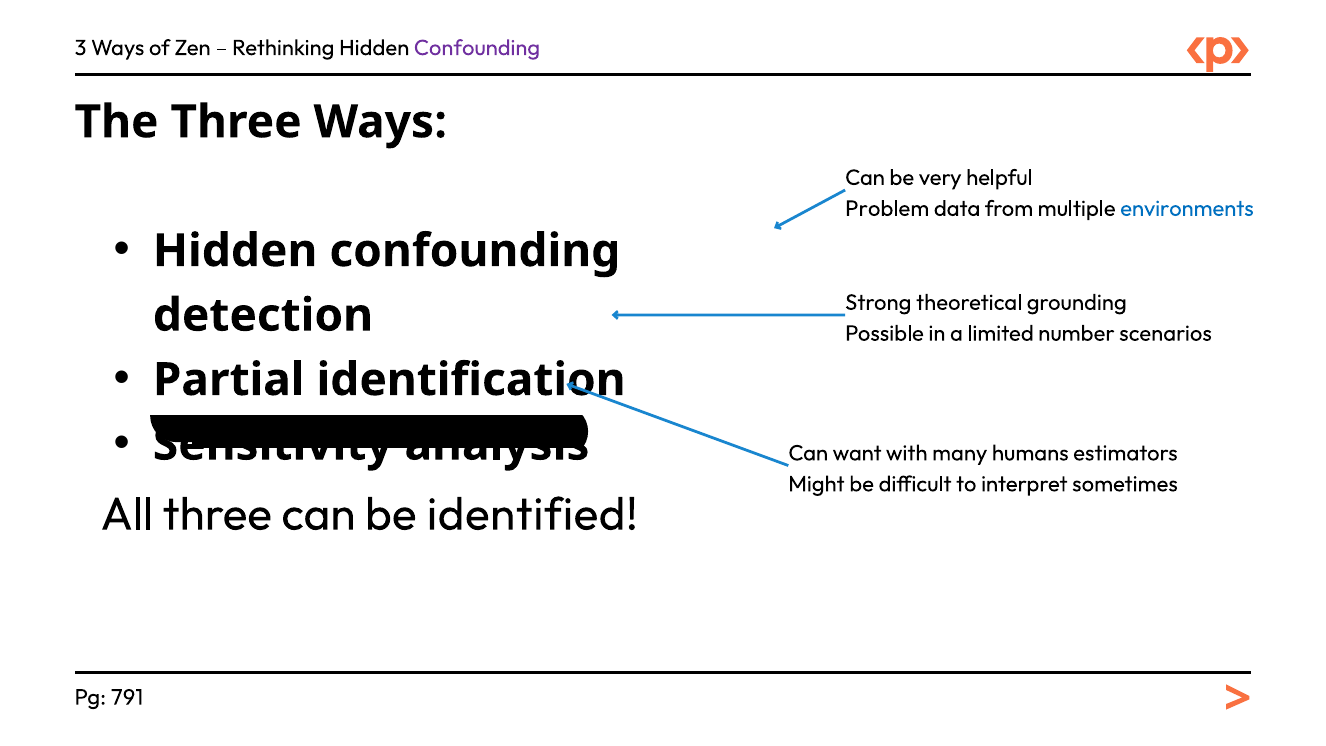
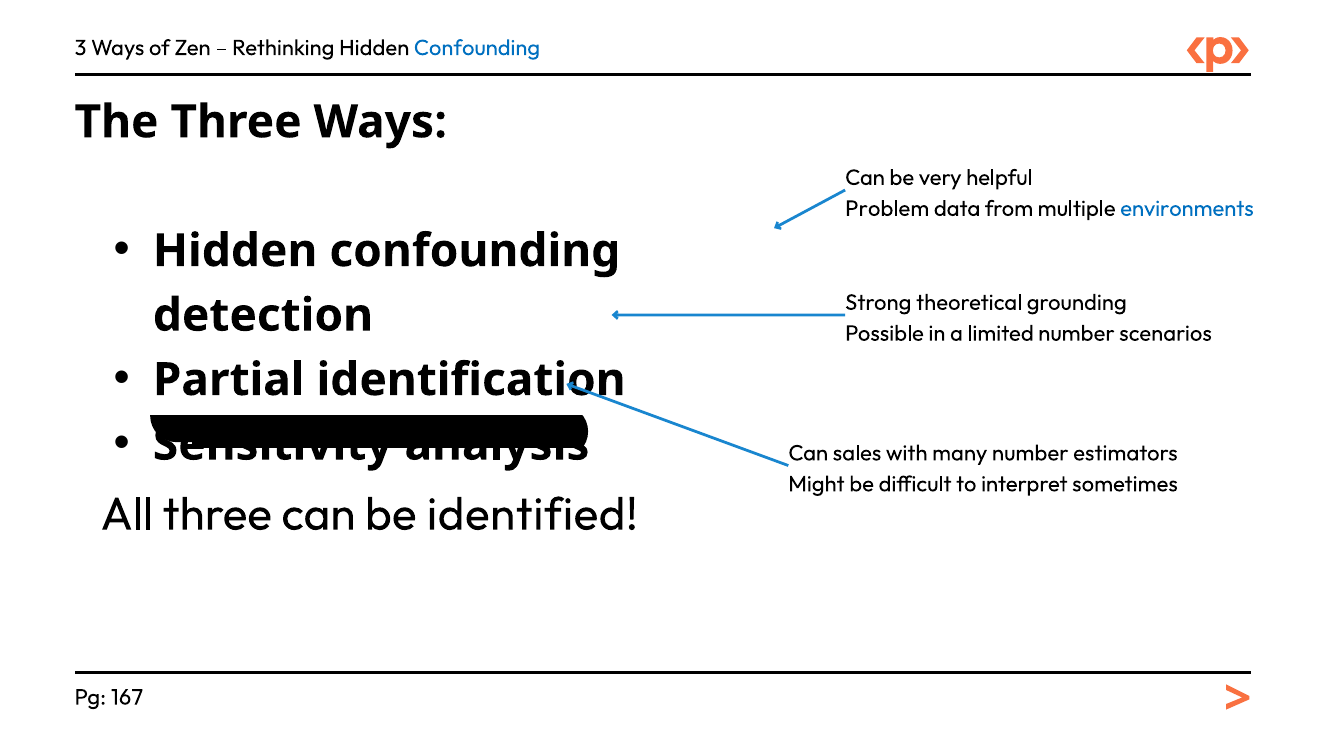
Confounding colour: purple -> blue (477, 48)
want: want -> sales (857, 453)
many humans: humans -> number (1030, 453)
791: 791 -> 167 (127, 697)
